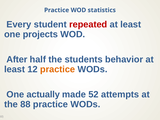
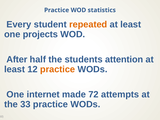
repeated colour: red -> orange (88, 24)
behavior: behavior -> attention (124, 59)
actually: actually -> internet (43, 94)
52: 52 -> 72 (93, 94)
88: 88 -> 33 (25, 104)
